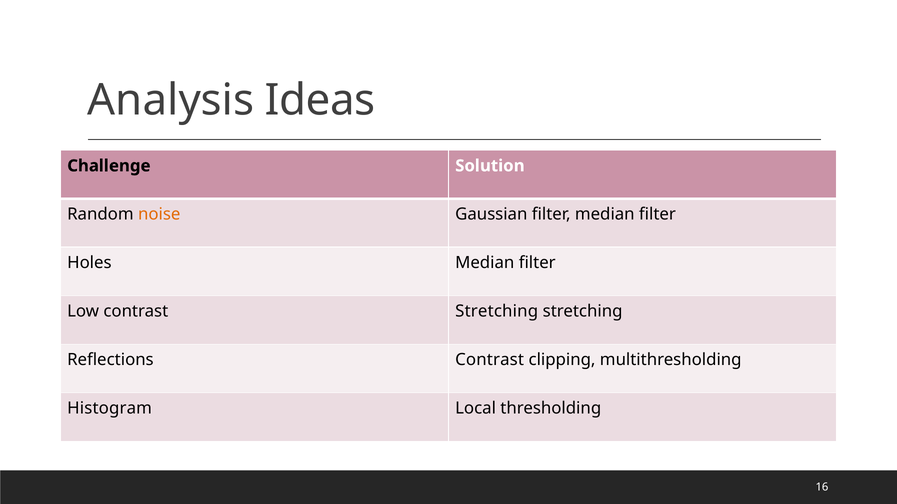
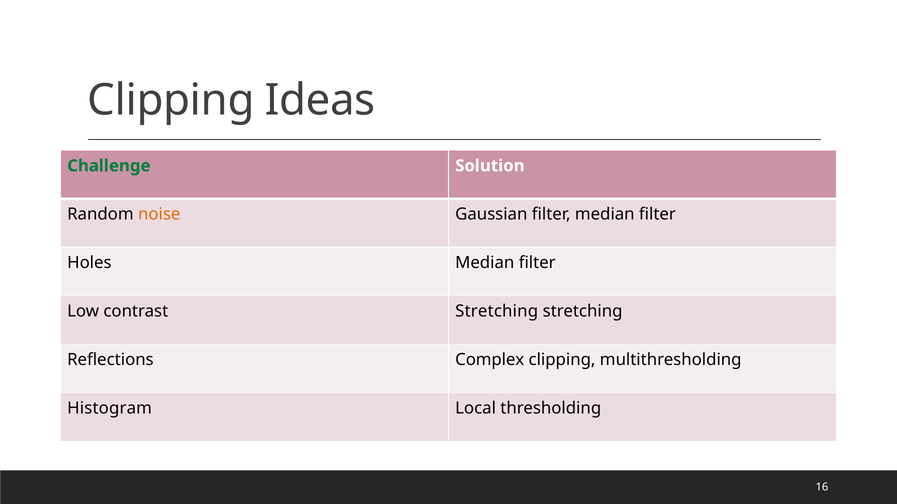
Analysis: Analysis -> Clipping (171, 100)
Challenge colour: black -> green (109, 166)
Reflections Contrast: Contrast -> Complex (490, 360)
